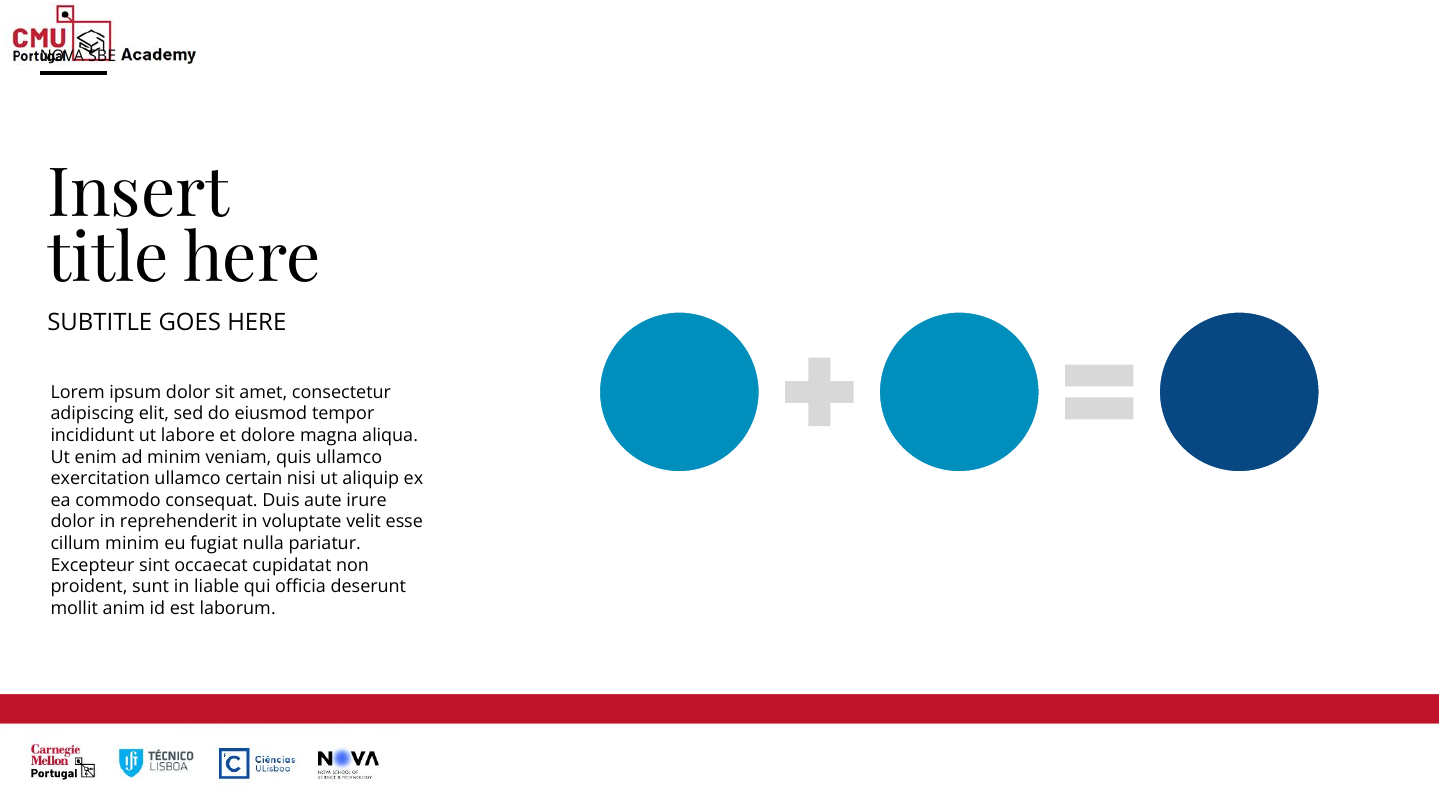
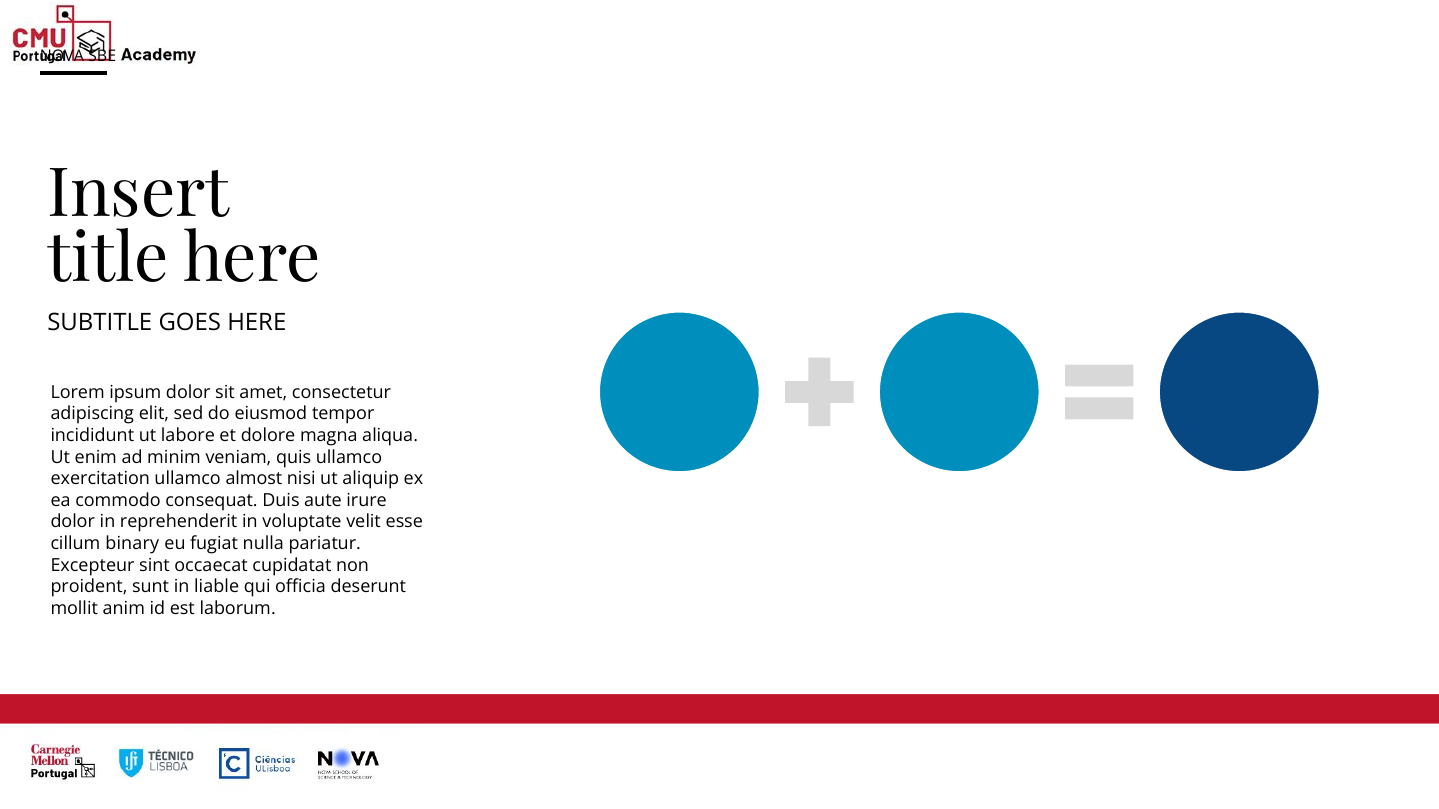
certain: certain -> almost (254, 479)
cillum minim: minim -> binary (132, 544)
